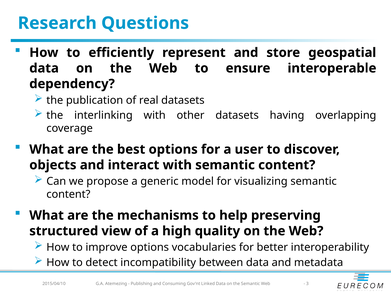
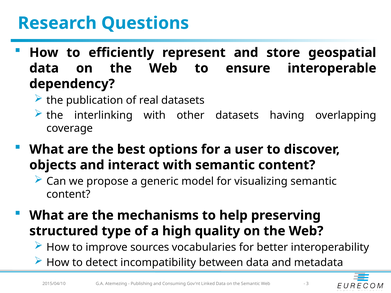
view: view -> type (116, 231)
improve options: options -> sources (150, 248)
